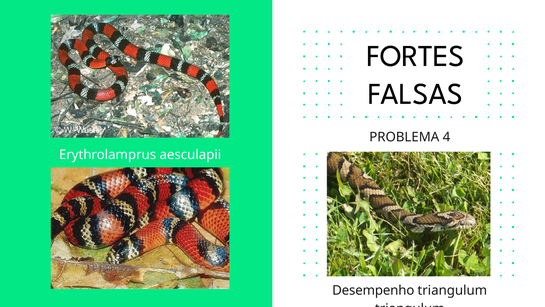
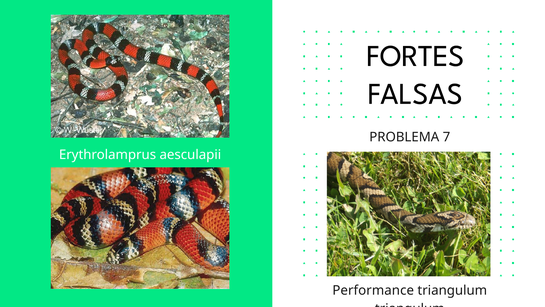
4: 4 -> 7 (446, 137)
Desempenho: Desempenho -> Performance (373, 290)
